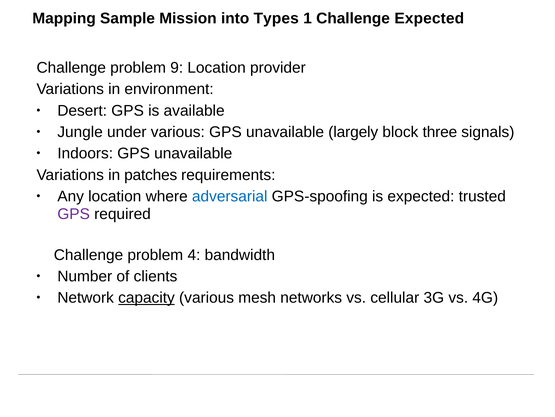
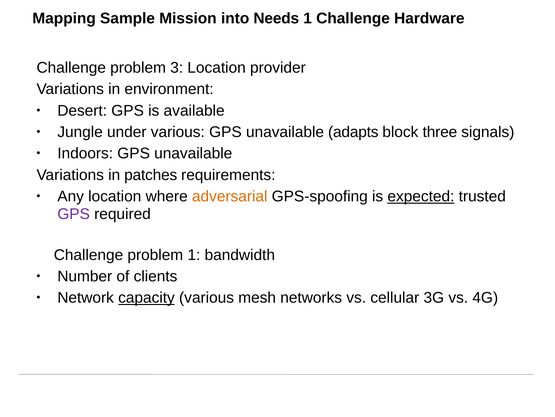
Types: Types -> Needs (276, 19)
Challenge Expected: Expected -> Hardware (429, 19)
problem 9: 9 -> 3 (177, 68)
largely: largely -> adapts (353, 132)
adversarial colour: blue -> orange (230, 196)
expected underline: none -> present (421, 196)
problem 4: 4 -> 1 (194, 254)
